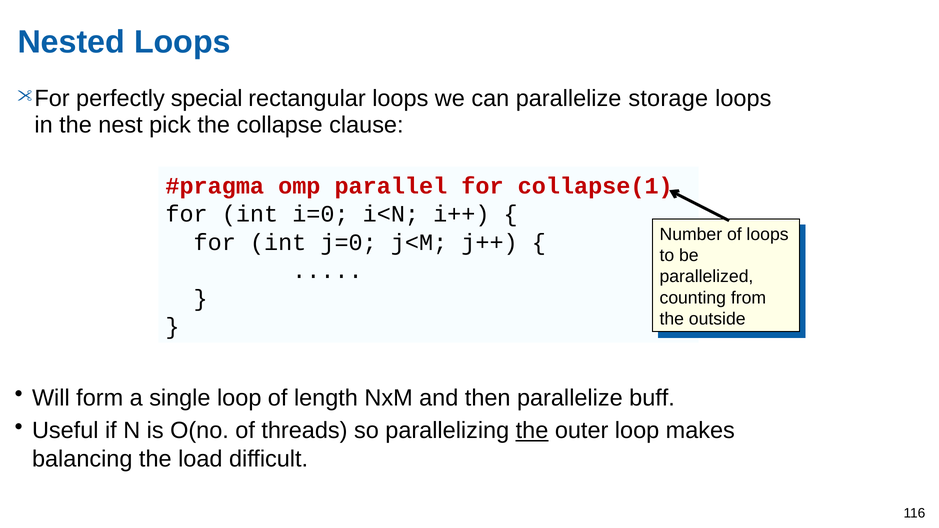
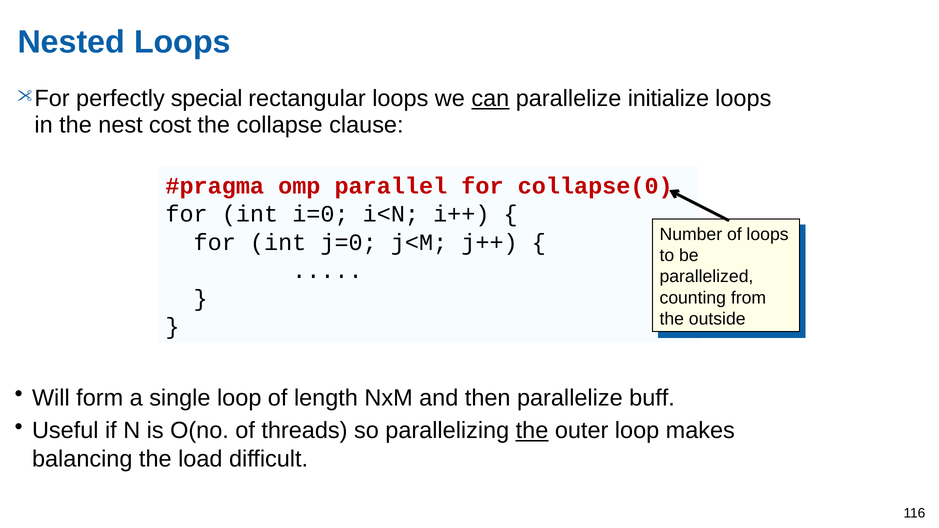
can underline: none -> present (490, 99)
storage: storage -> initialize (668, 99)
pick: pick -> cost (170, 125)
collapse(1: collapse(1 -> collapse(0 (595, 186)
